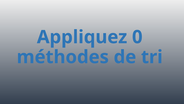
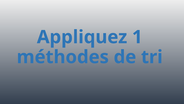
0: 0 -> 1 (137, 37)
